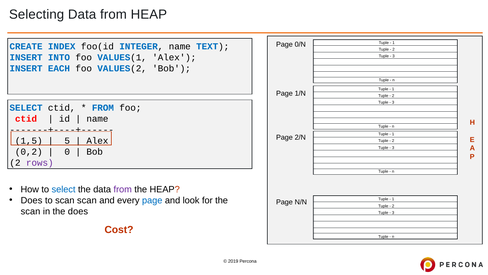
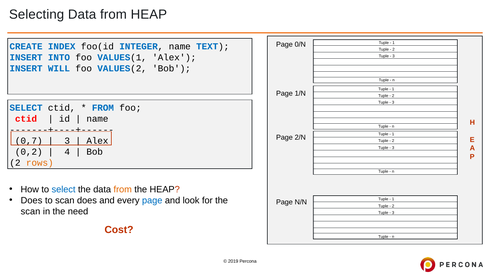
EACH: EACH -> WILL (59, 68)
1,5: 1,5 -> 0,7 (29, 141)
5: 5 -> 3 (67, 141)
0: 0 -> 4 (67, 152)
rows colour: purple -> orange (40, 163)
from colour: purple -> orange (123, 189)
scan scan: scan -> does (87, 200)
the does: does -> need (78, 211)
